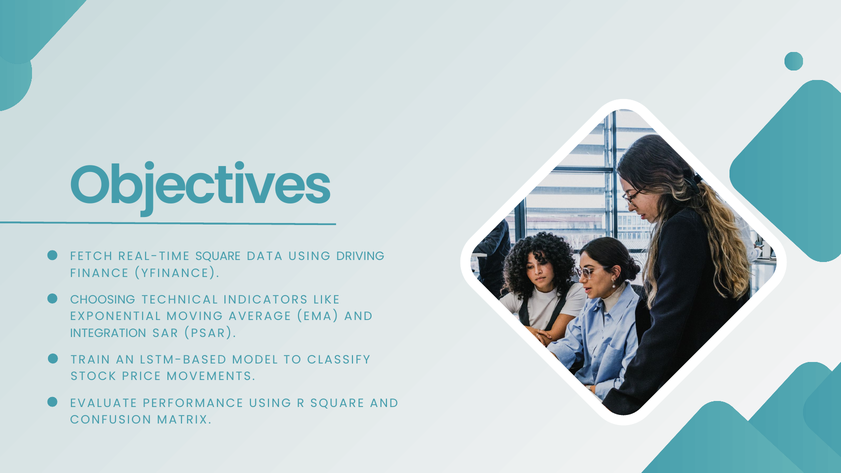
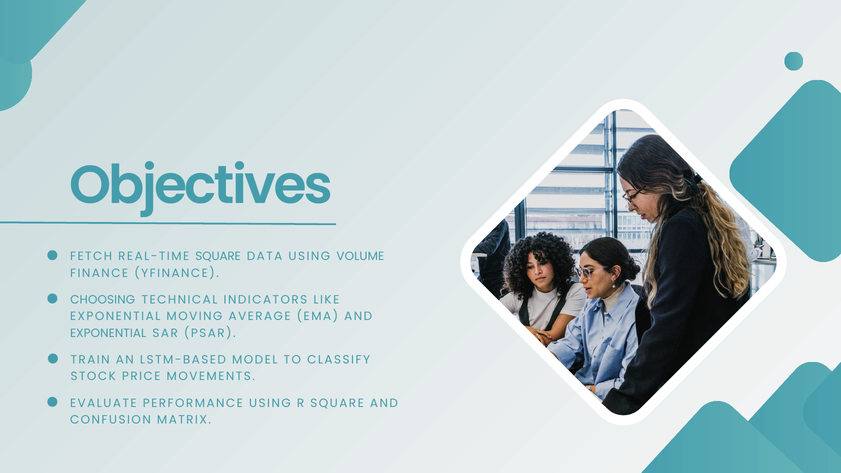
DRIVING: DRIVING -> VOLUME (360, 256)
INTEGRATION: INTEGRATION -> EXPONENTIAL (108, 333)
